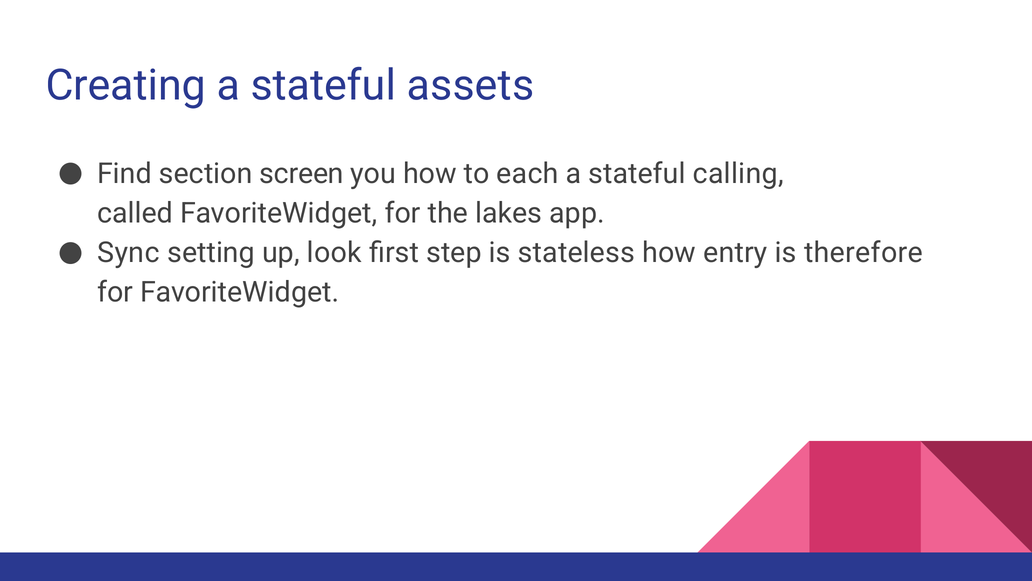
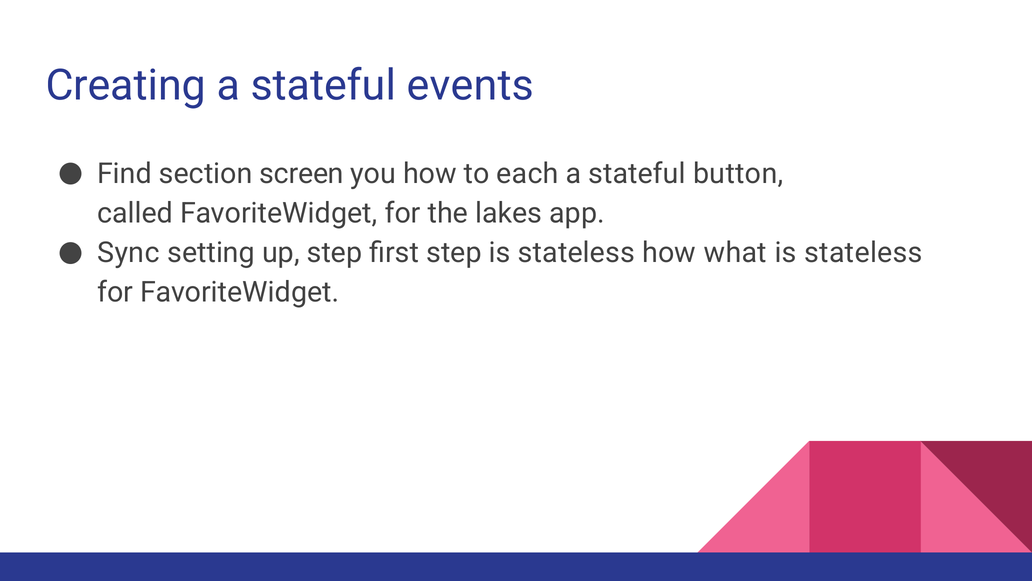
assets: assets -> events (470, 85)
calling: calling -> button (738, 173)
up look: look -> step (334, 253)
entry: entry -> what (735, 253)
therefore: therefore -> stateless (864, 253)
